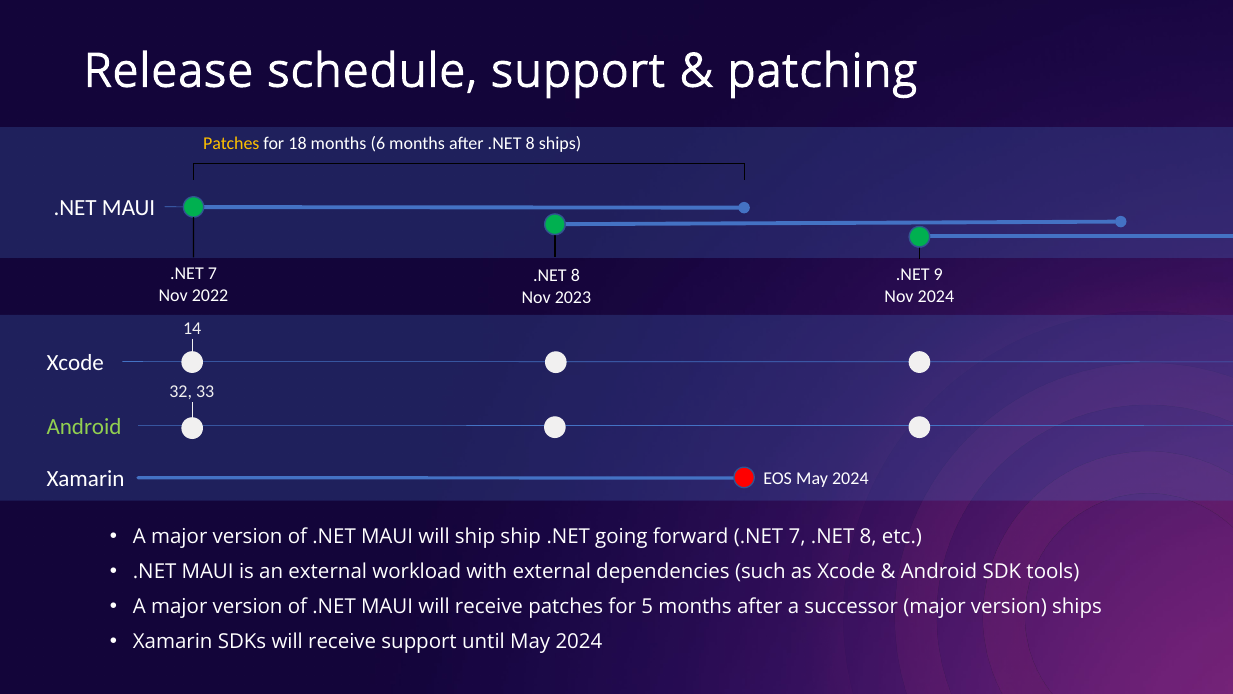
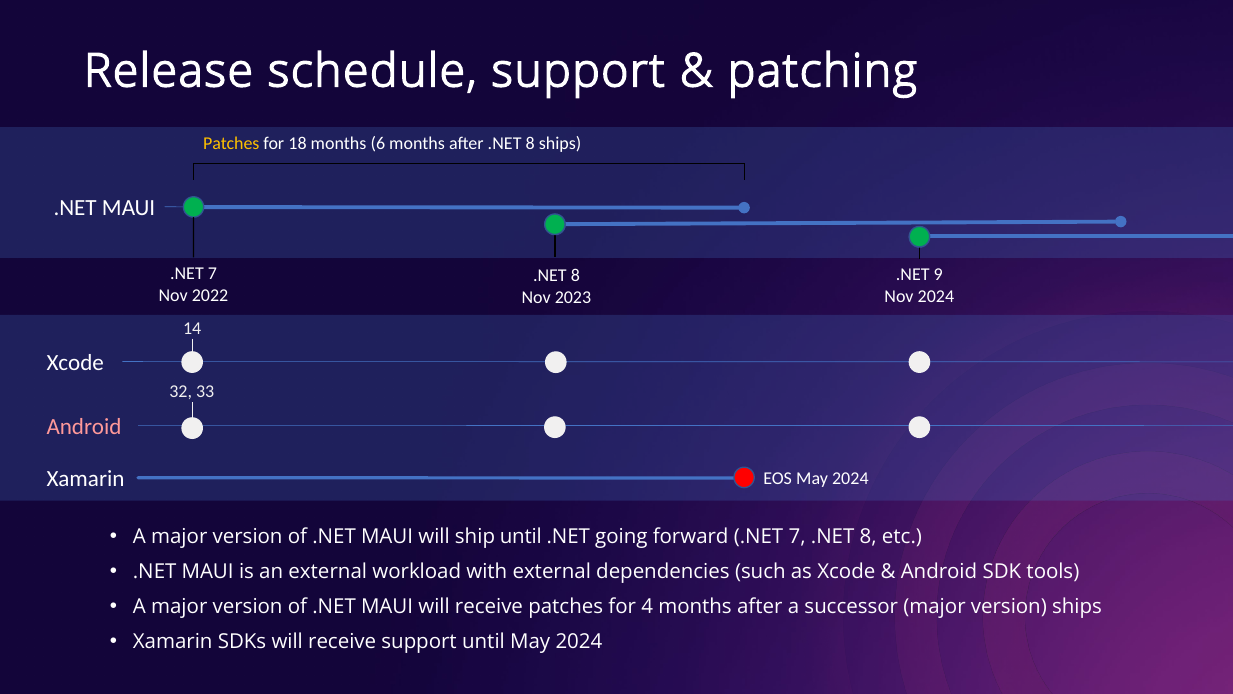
Android colour: light green -> pink (84, 426)
ship ship: ship -> until (521, 536)
5: 5 -> 4 (647, 606)
